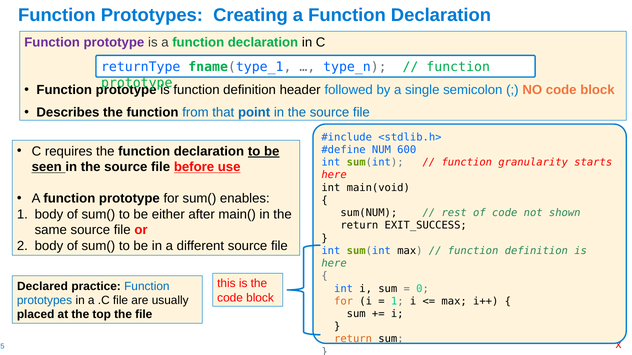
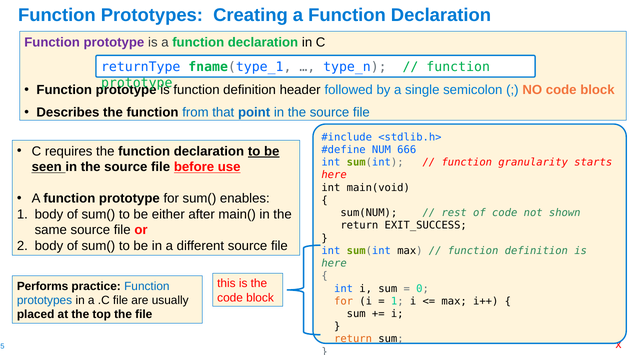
600: 600 -> 666 (407, 150)
Declared: Declared -> Performs (43, 287)
